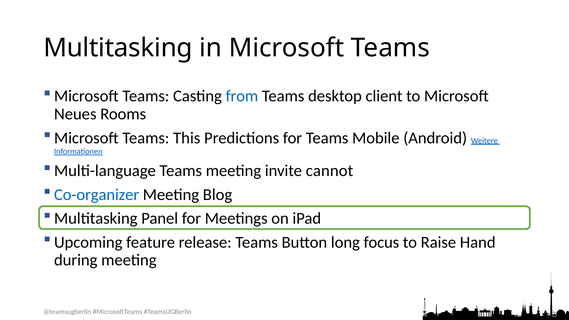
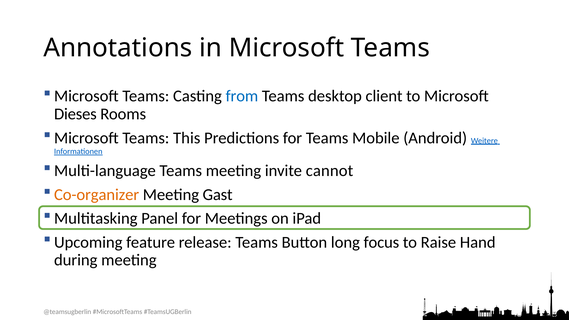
Multitasking: Multitasking -> Annotations (118, 48)
Neues: Neues -> Dieses (75, 114)
Co-organizer colour: blue -> orange (97, 195)
Blog: Blog -> Gast (218, 195)
